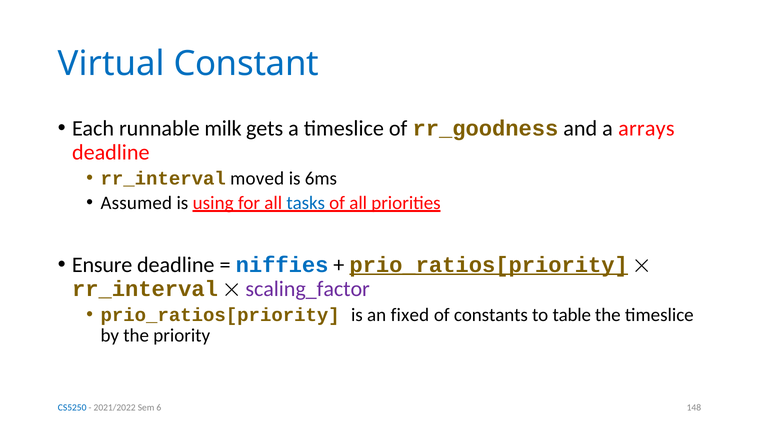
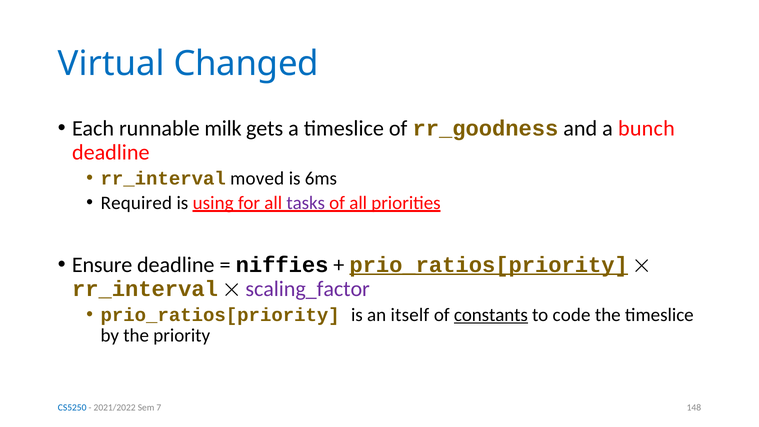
Constant: Constant -> Changed (246, 64)
arrays: arrays -> bunch (646, 128)
Assumed: Assumed -> Required (136, 203)
tasks colour: blue -> purple (306, 203)
niffies colour: blue -> black (282, 265)
fixed: fixed -> itself (410, 315)
constants underline: none -> present (491, 315)
table: table -> code (572, 315)
6: 6 -> 7 (159, 408)
